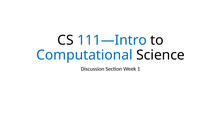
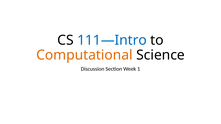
Computational colour: blue -> orange (84, 55)
